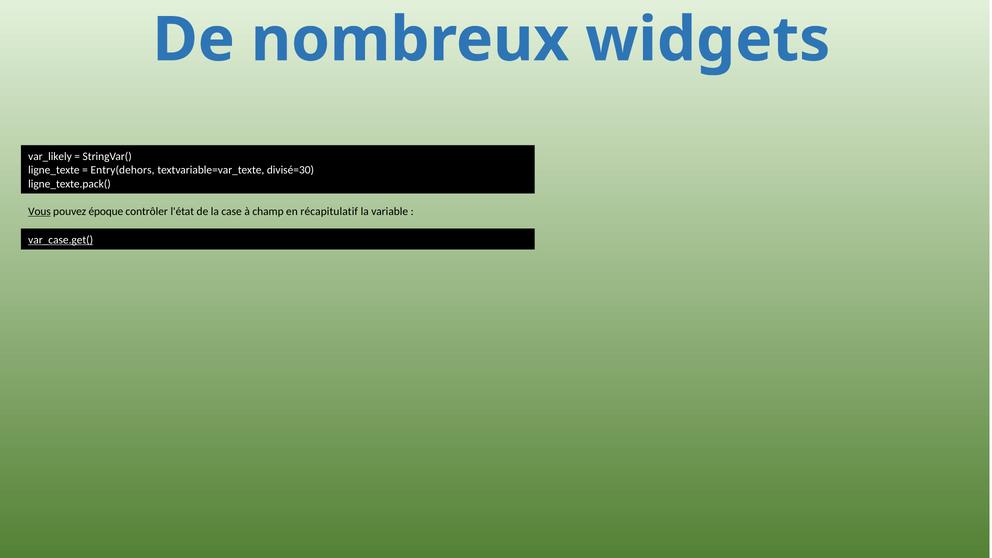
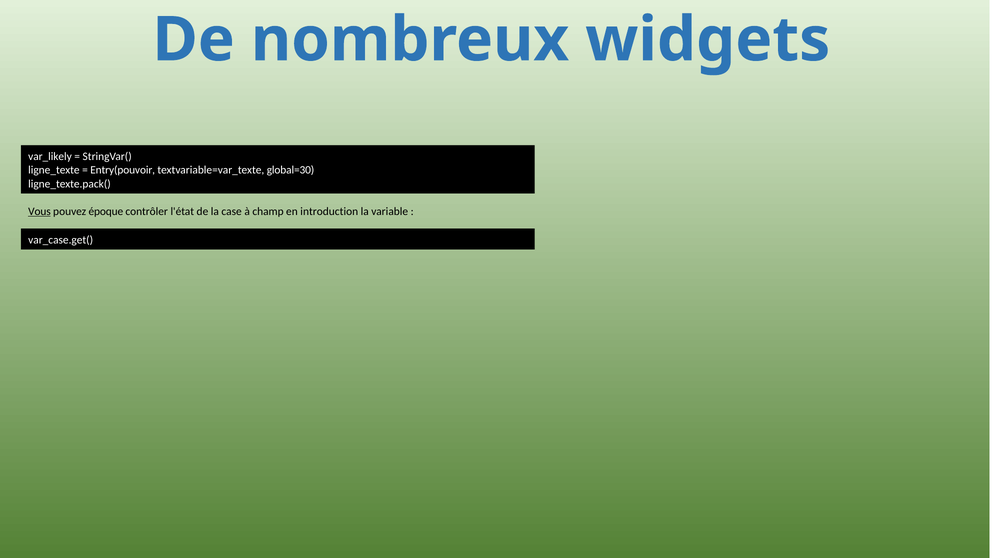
Entry(dehors: Entry(dehors -> Entry(pouvoir (123, 170)
divisé=30: divisé=30 -> global=30 (291, 170)
récapitulatif: récapitulatif -> introduction (329, 211)
var_case.get( underline: present -> none (61, 240)
